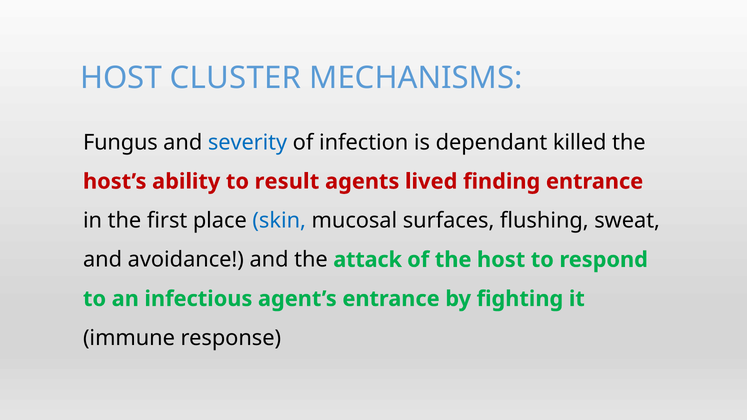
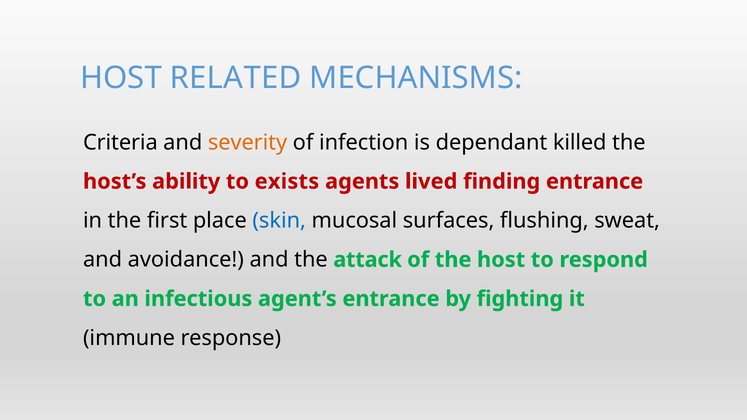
CLUSTER: CLUSTER -> RELATED (236, 78)
Fungus: Fungus -> Criteria (120, 142)
severity colour: blue -> orange (248, 142)
result: result -> exists (287, 182)
